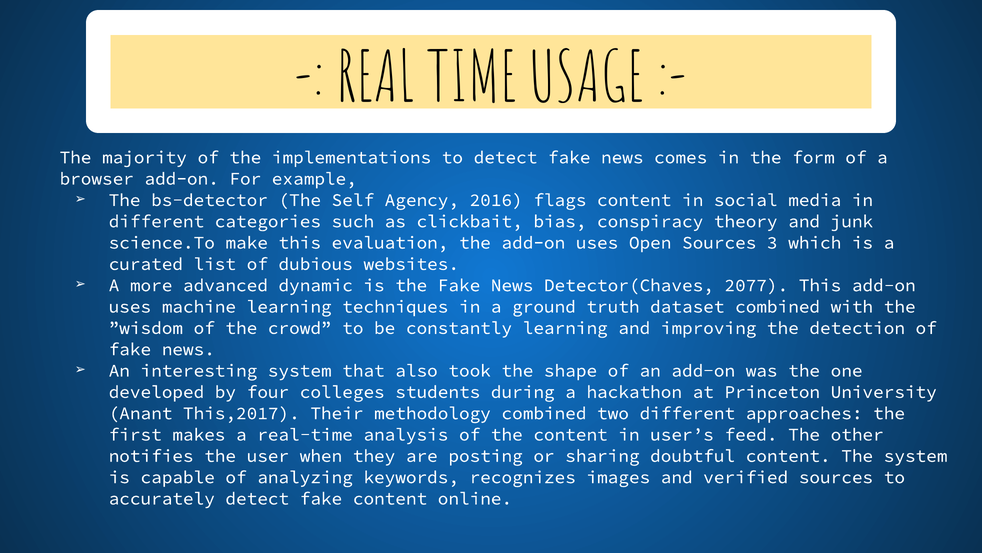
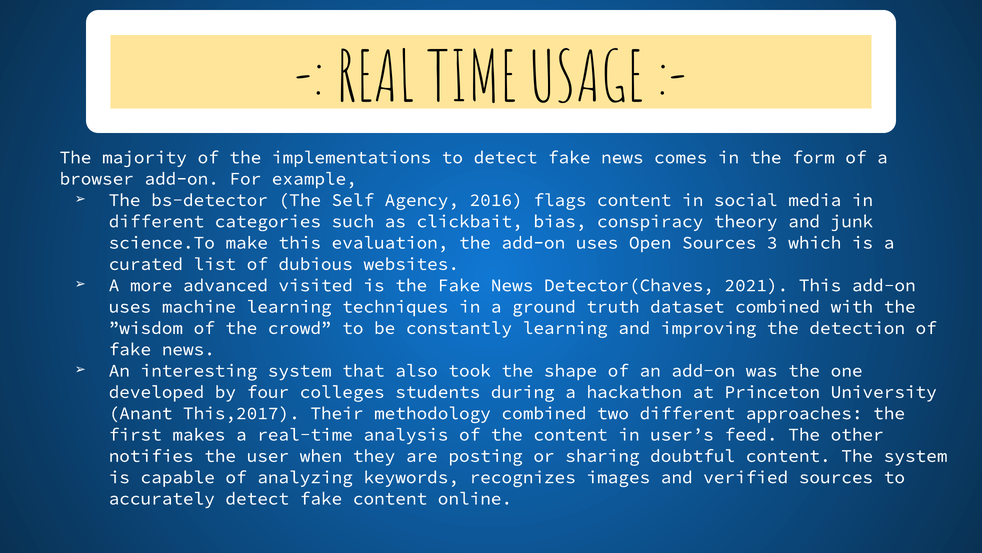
dynamic: dynamic -> visited (316, 285)
2077: 2077 -> 2021 (756, 285)
